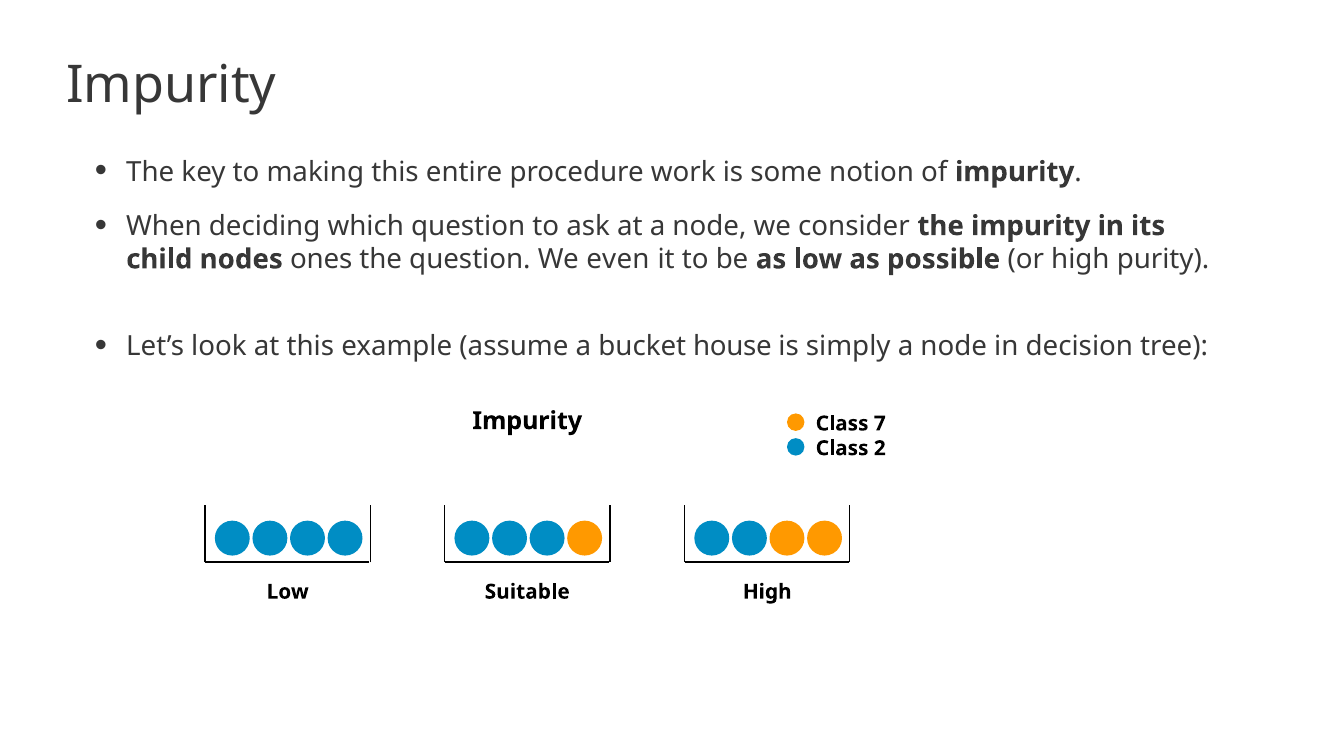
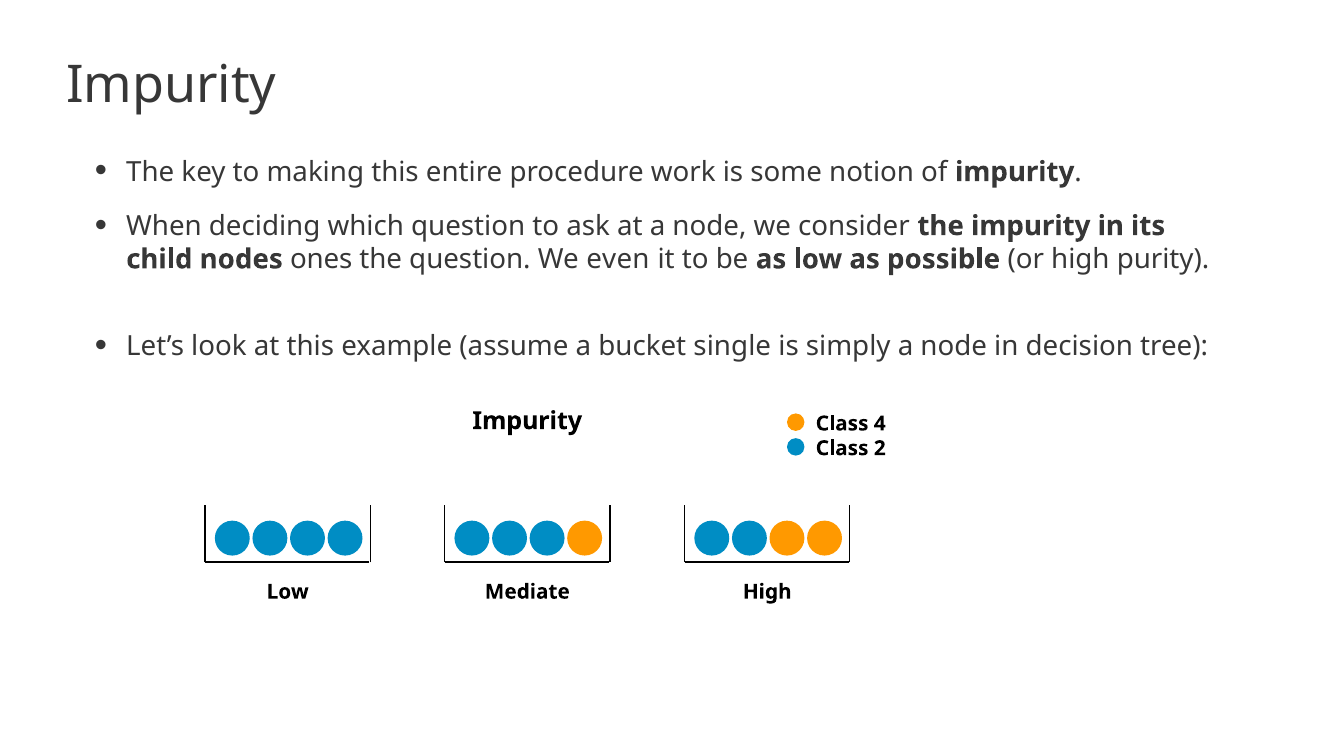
house: house -> single (732, 346)
7: 7 -> 4 (880, 423)
Suitable: Suitable -> Mediate (527, 592)
